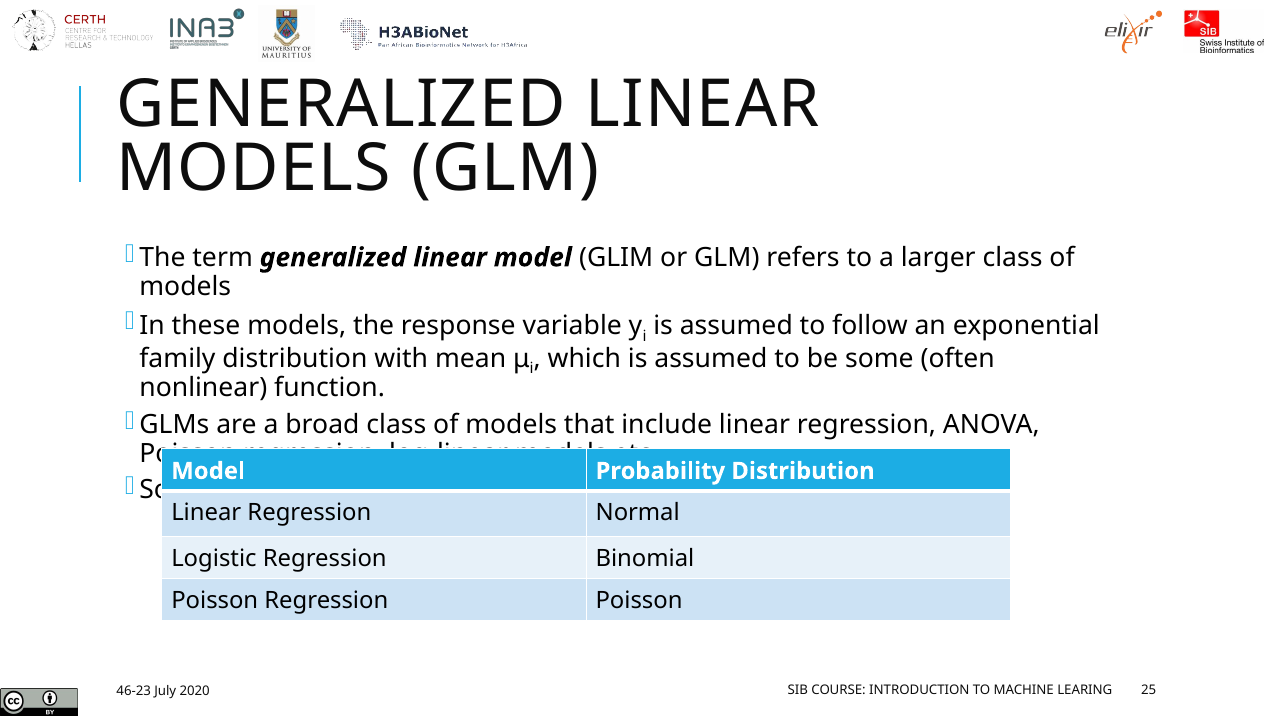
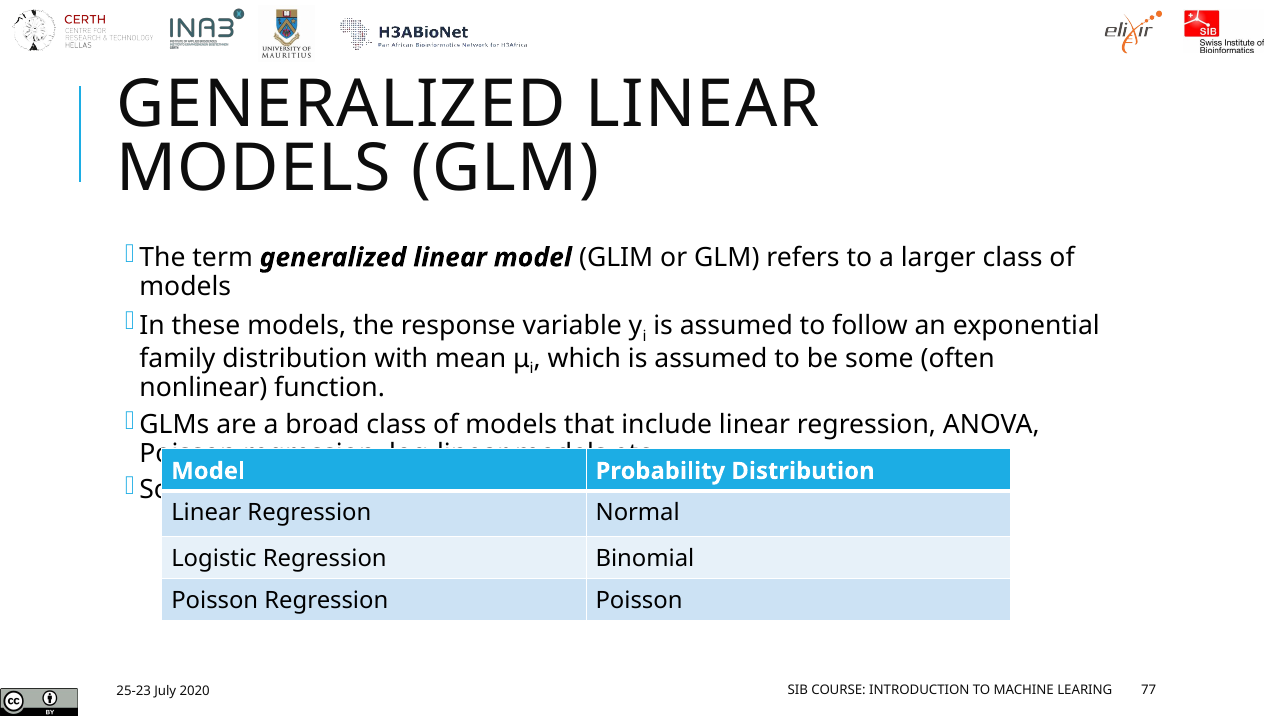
25: 25 -> 77 (1149, 690)
46-23: 46-23 -> 25-23 (134, 691)
